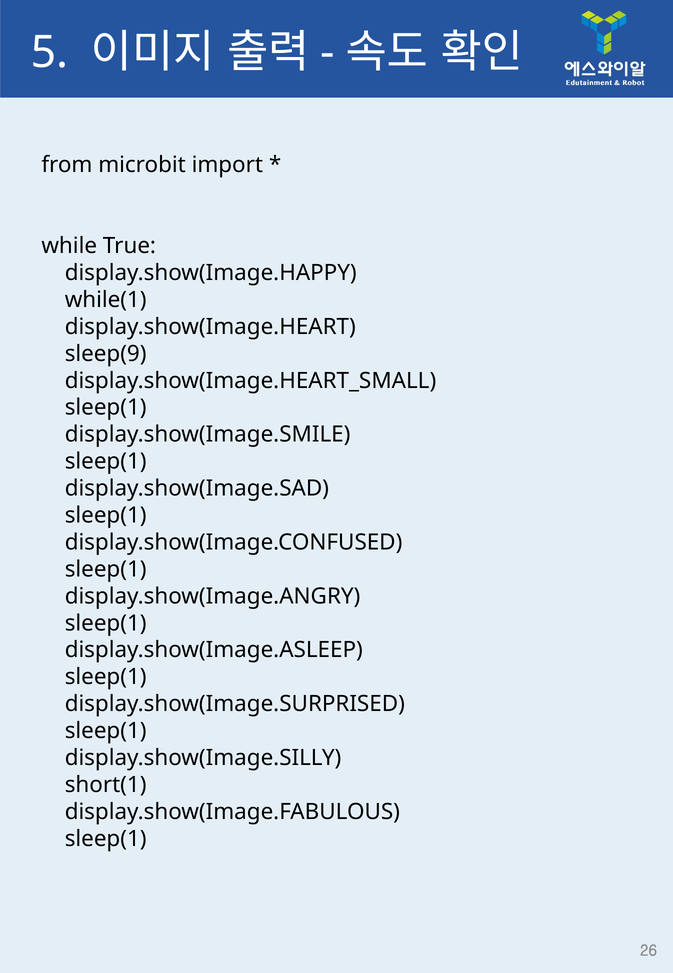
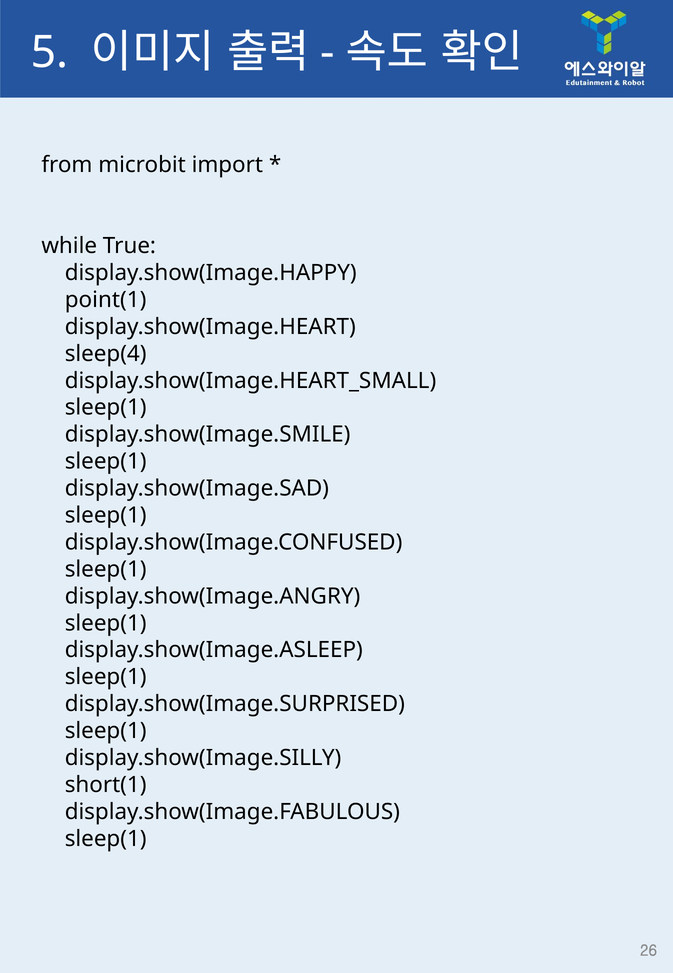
while(1: while(1 -> point(1 (106, 300)
sleep(9: sleep(9 -> sleep(4 (106, 353)
